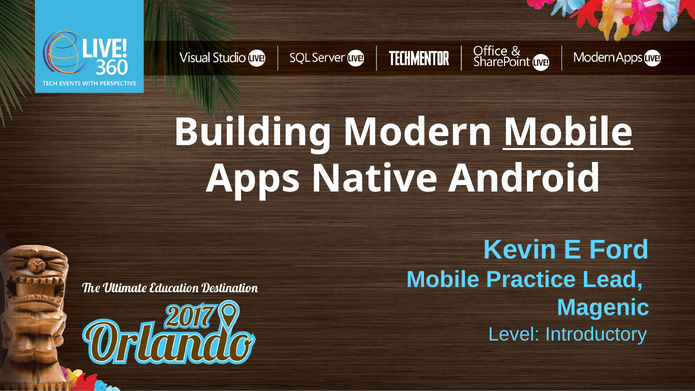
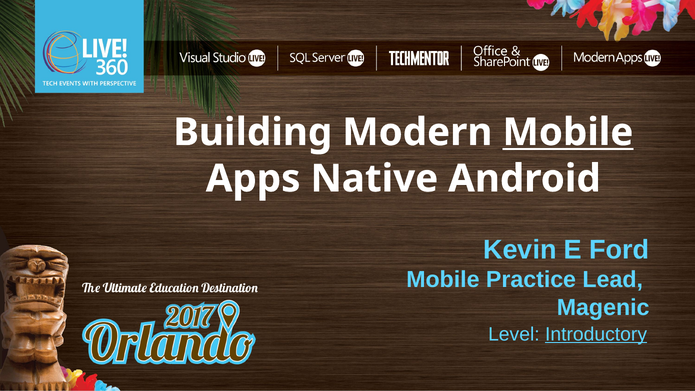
Introductory underline: none -> present (596, 334)
